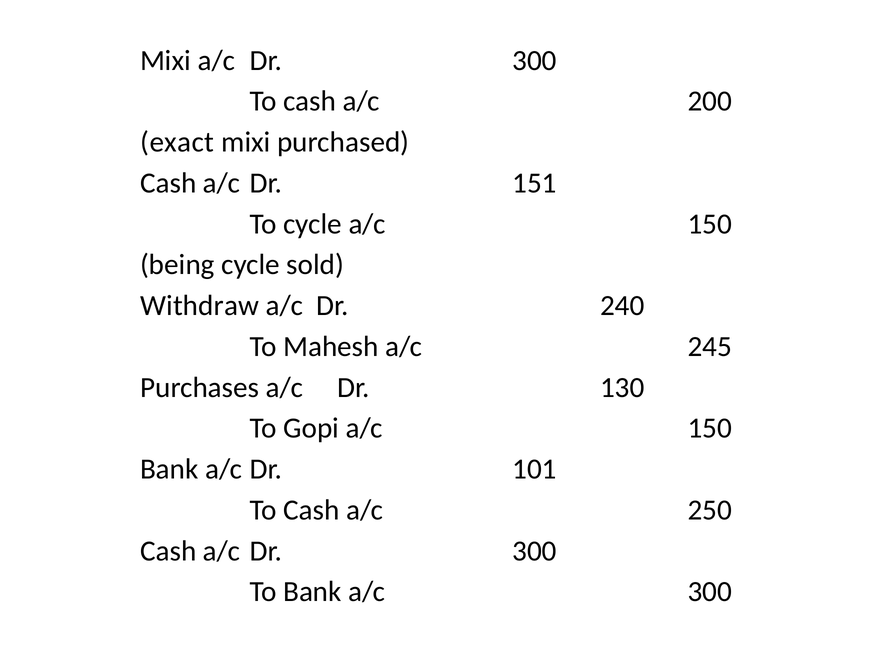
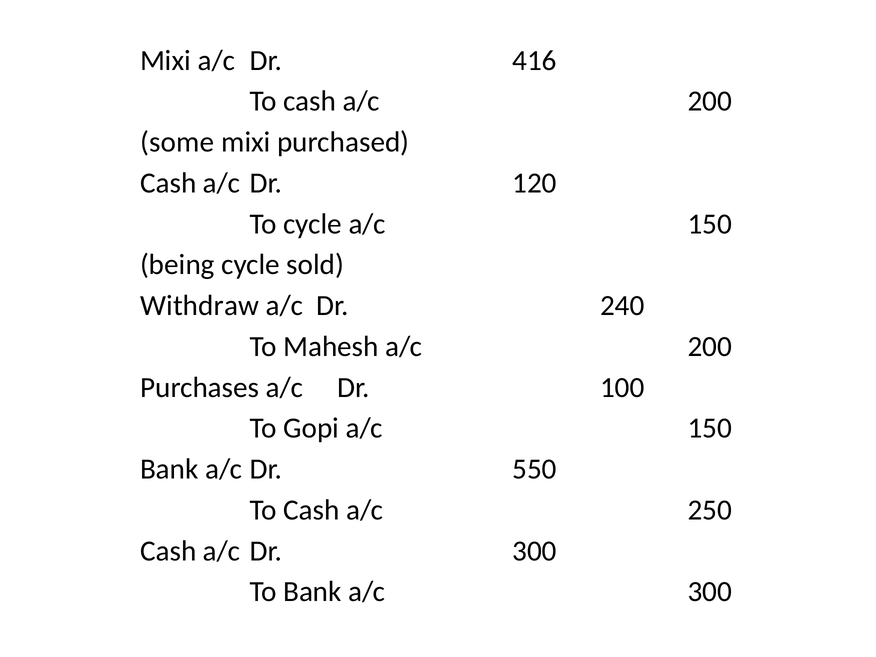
Mixi a/c Dr 300: 300 -> 416 (535, 60)
exact: exact -> some (177, 142)
151: 151 -> 120 (535, 183)
Mahesh a/c 245: 245 -> 200 (710, 347)
130: 130 -> 100 (622, 387)
101: 101 -> 550 (535, 469)
